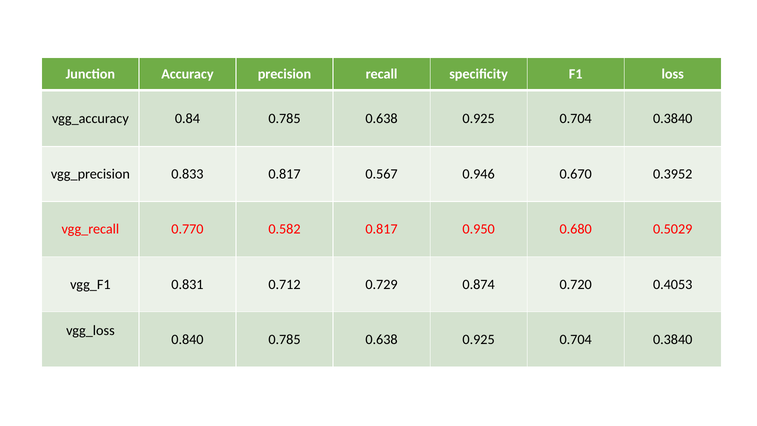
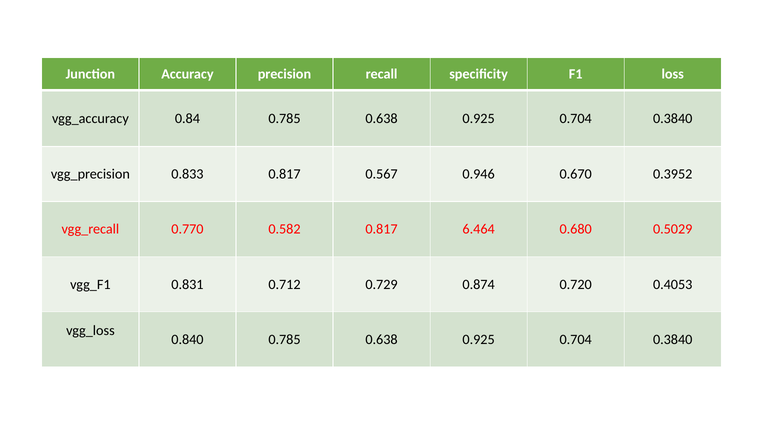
0.950: 0.950 -> 6.464 (479, 229)
